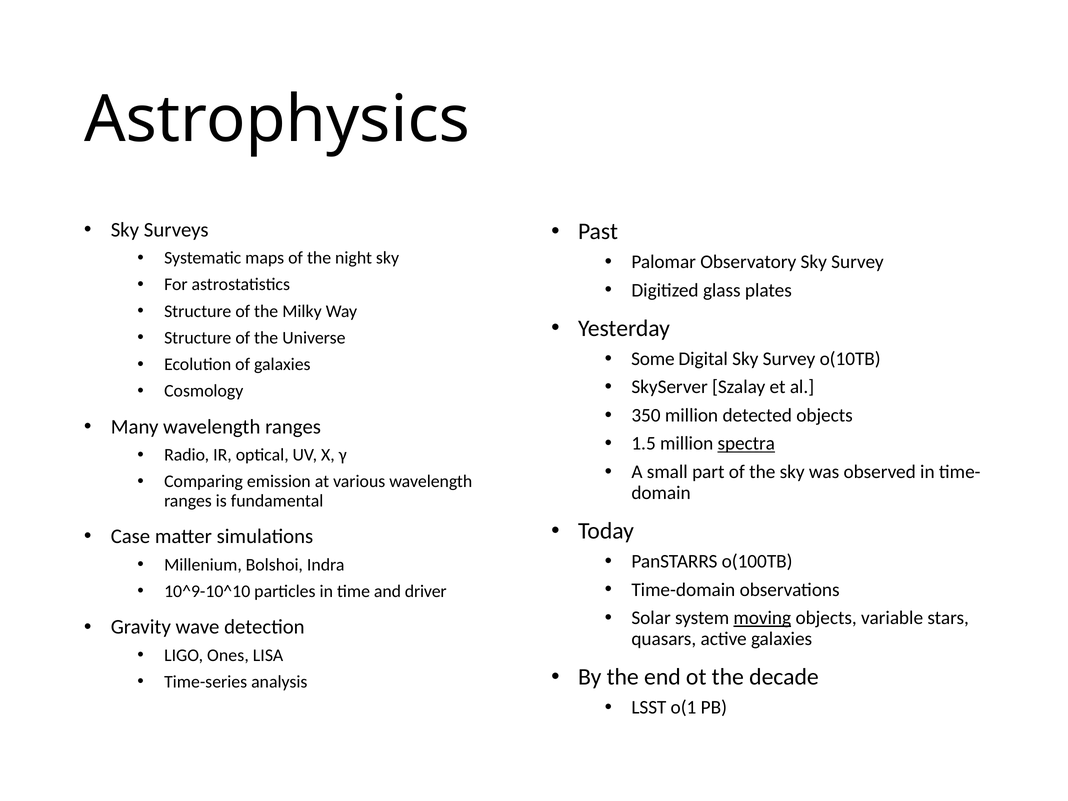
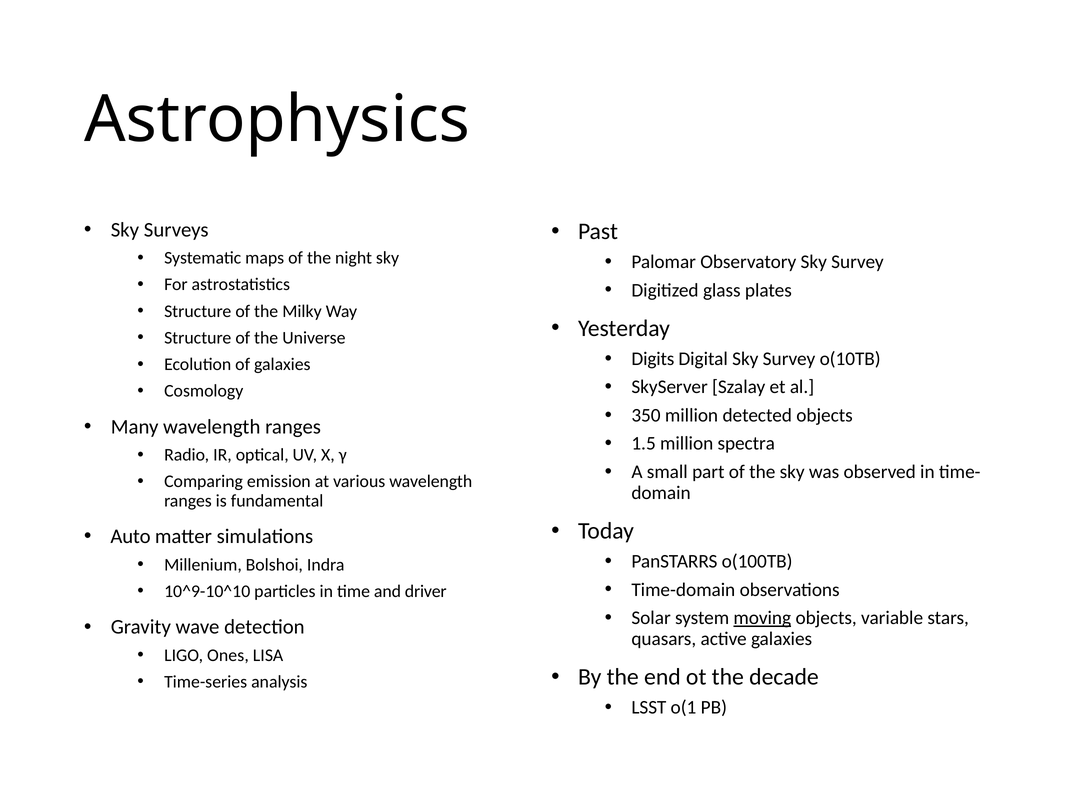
Some: Some -> Digits (653, 359)
spectra underline: present -> none (746, 444)
Case: Case -> Auto (131, 536)
